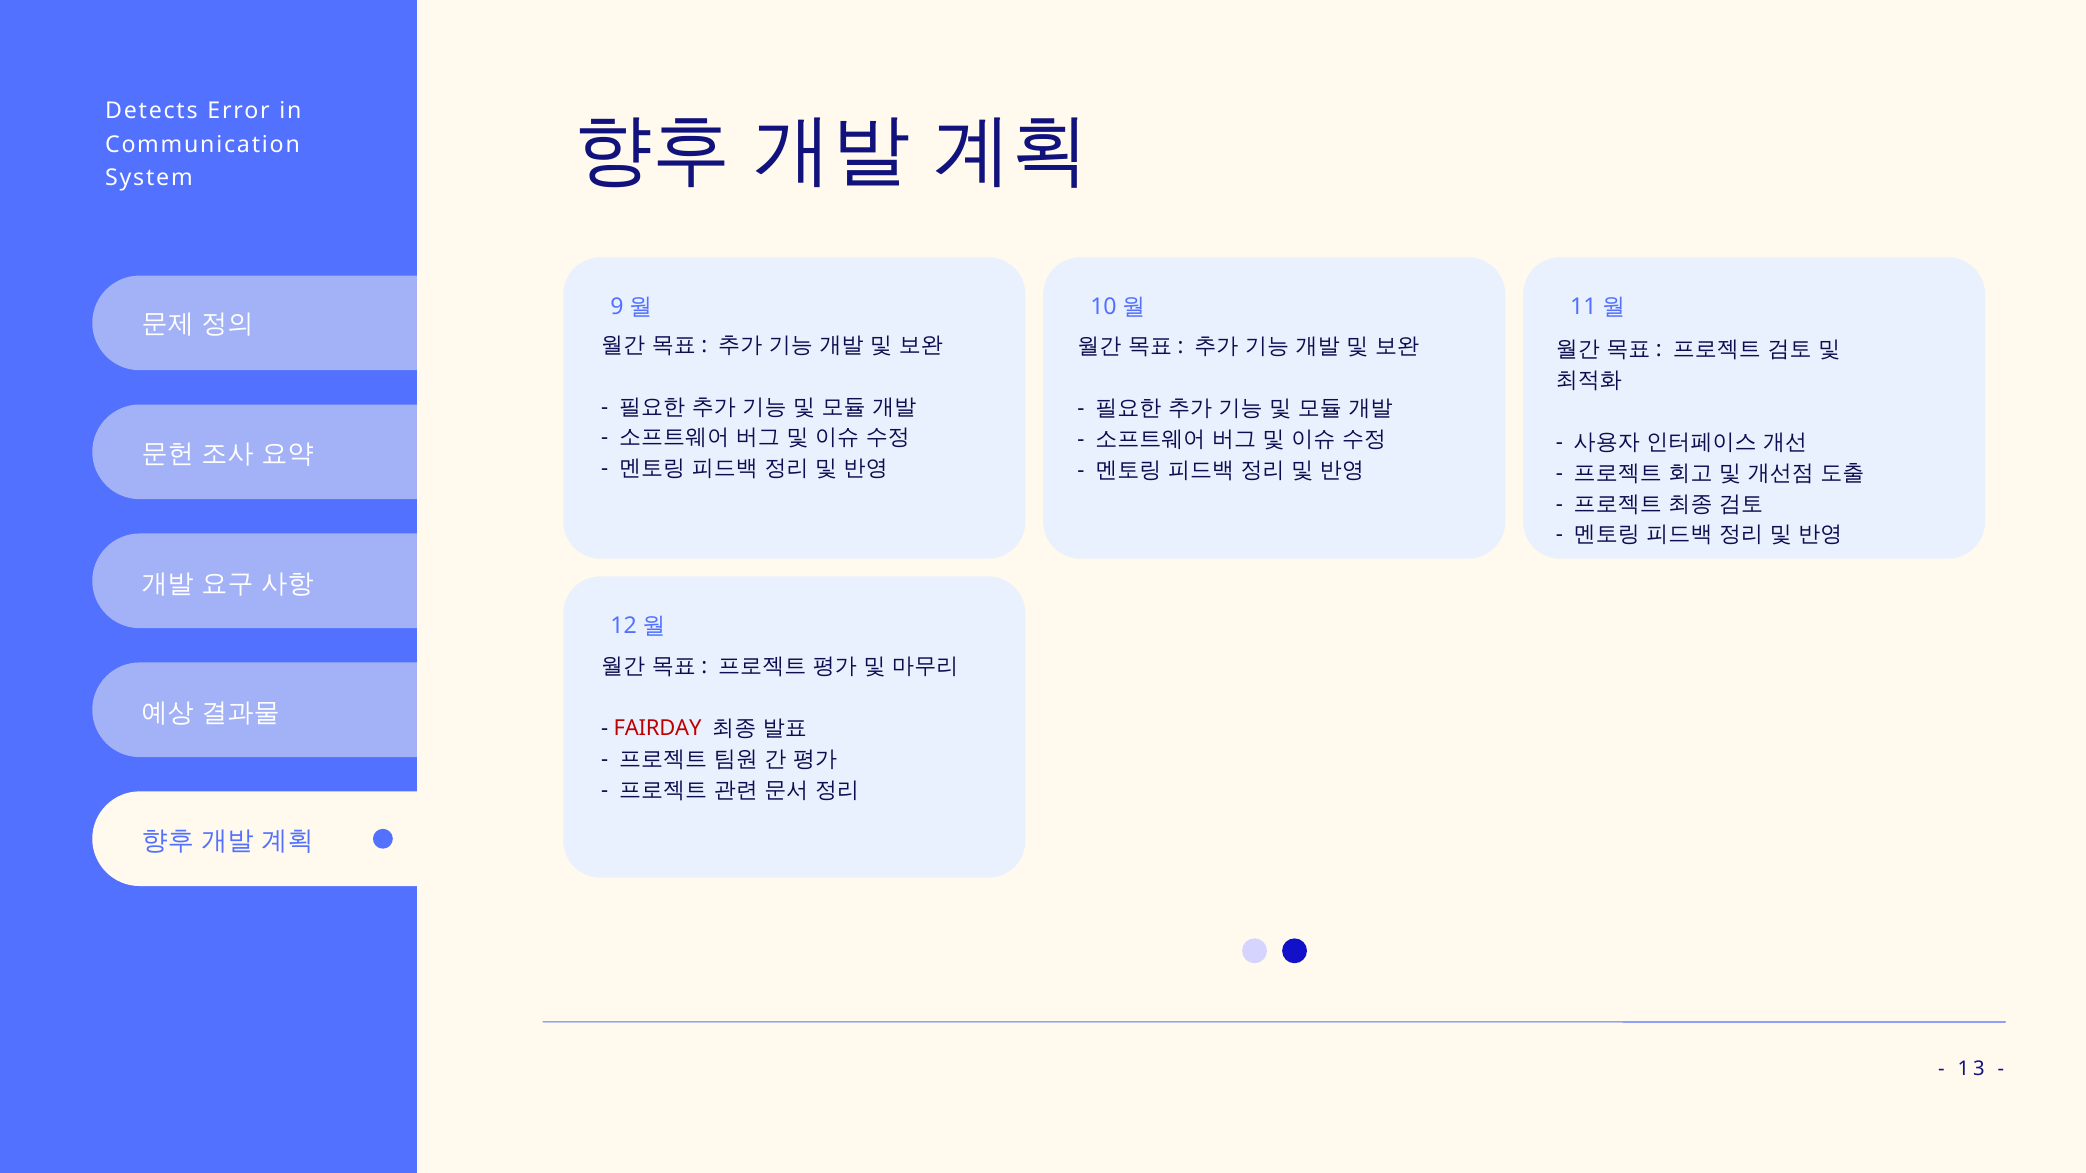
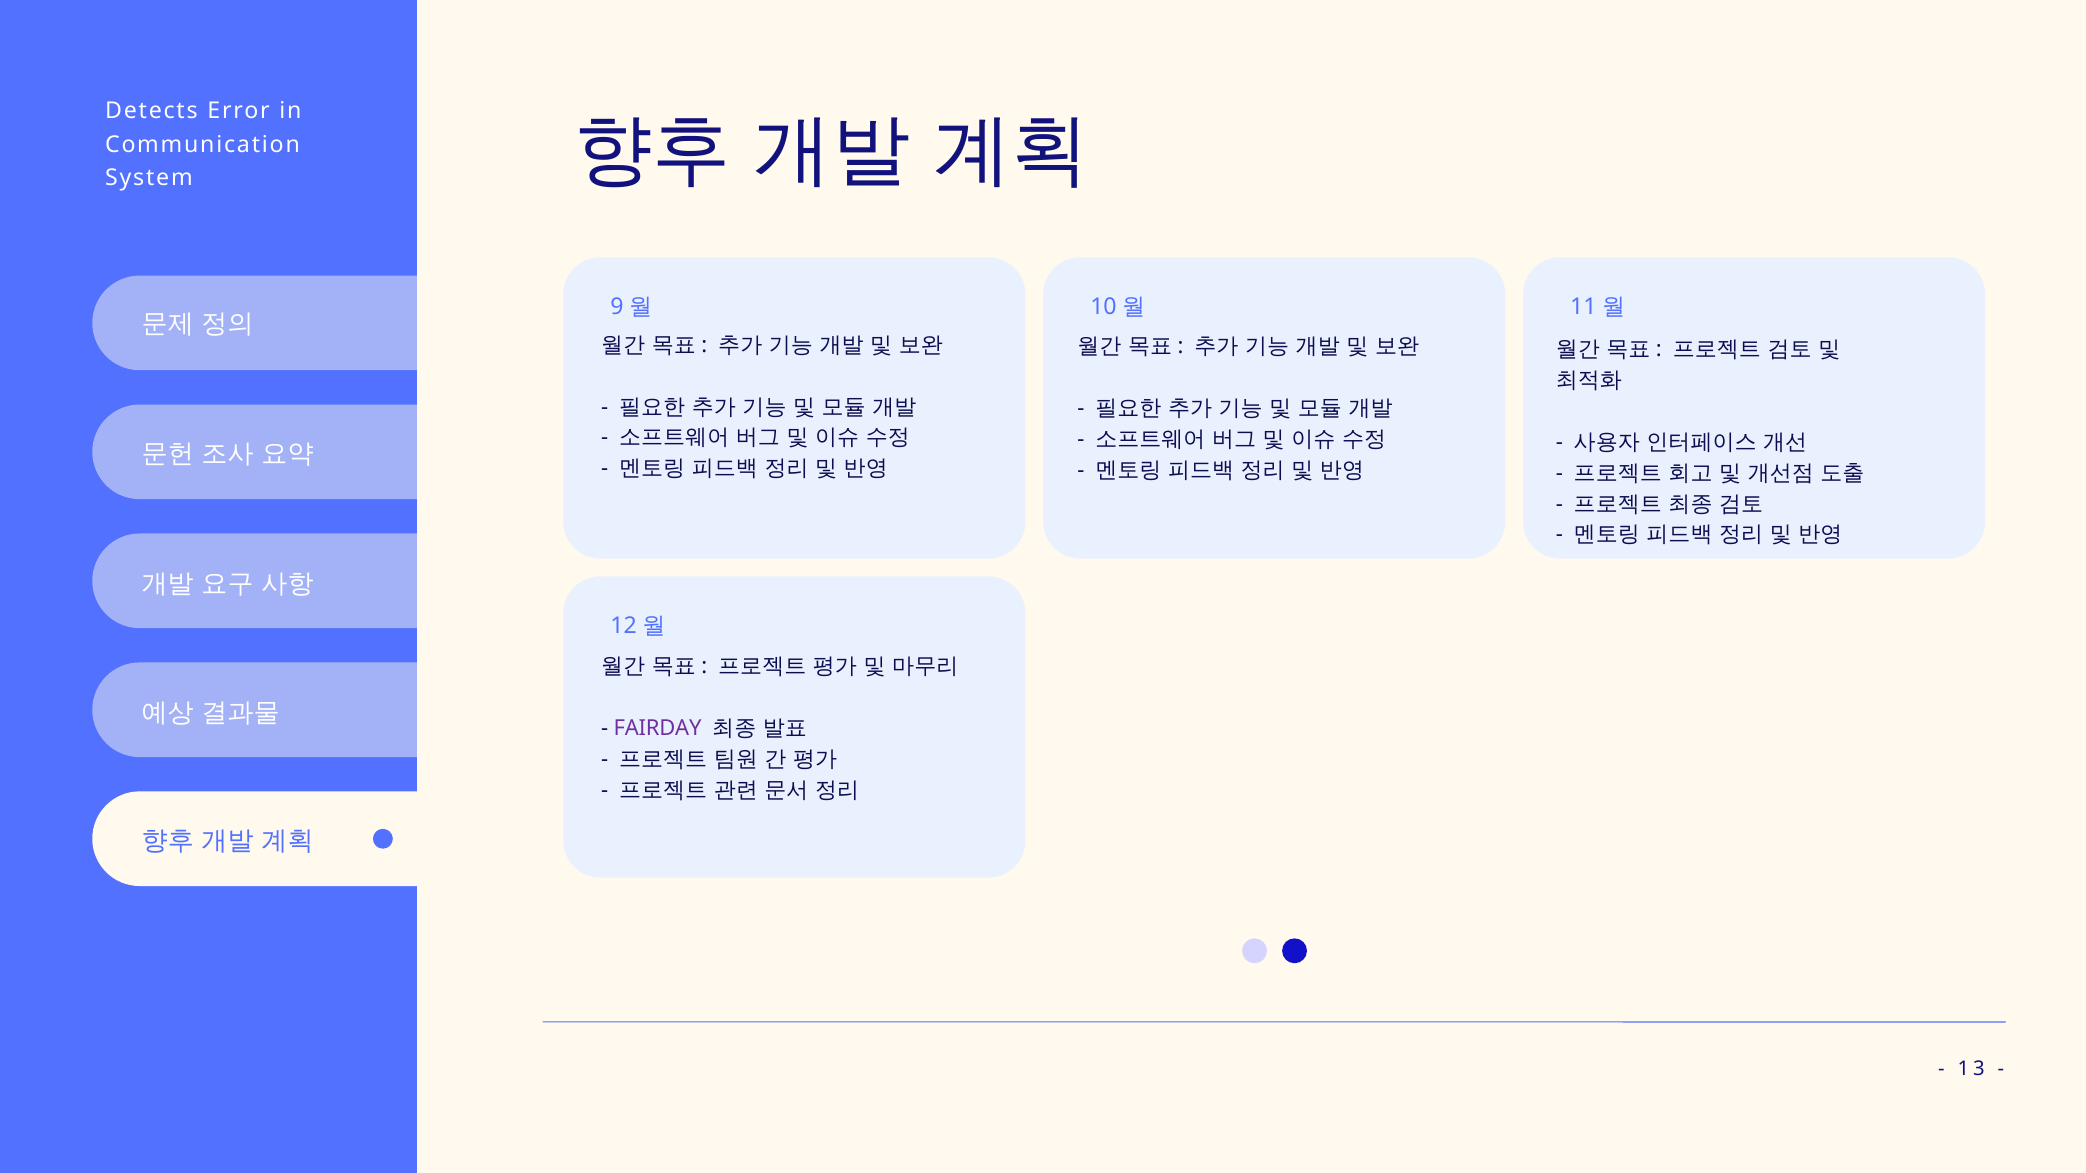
FAIRDAY colour: red -> purple (658, 728)
